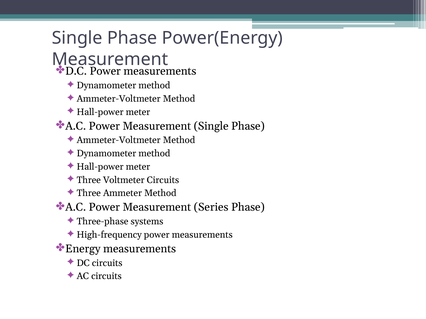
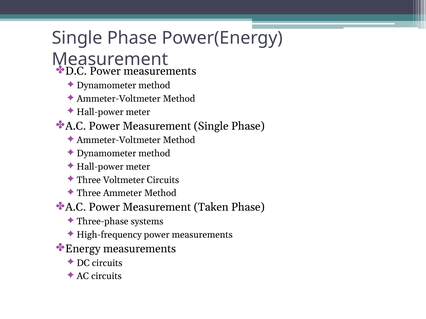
Series: Series -> Taken (211, 208)
